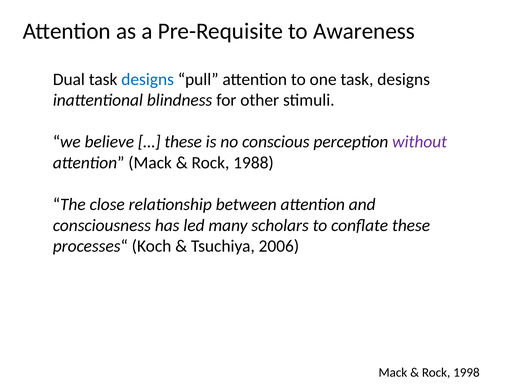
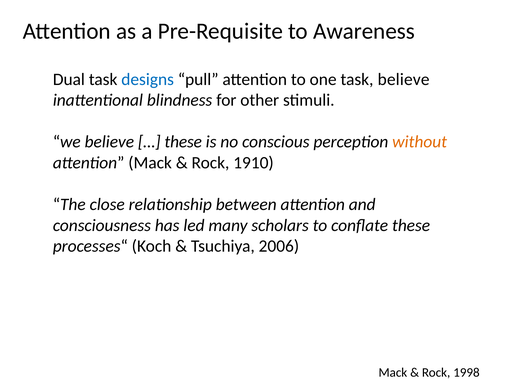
one task designs: designs -> believe (404, 79)
without colour: purple -> orange (420, 142)
1988: 1988 -> 1910 (254, 163)
